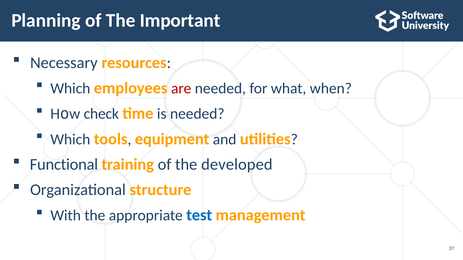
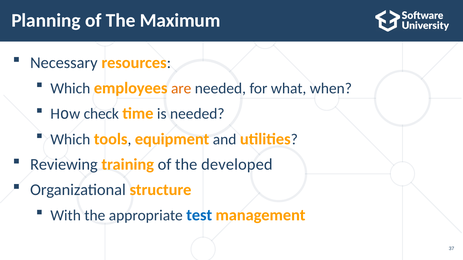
Important: Important -> Maximum (180, 20)
are colour: red -> orange (181, 89)
Functional: Functional -> Reviewing (64, 165)
